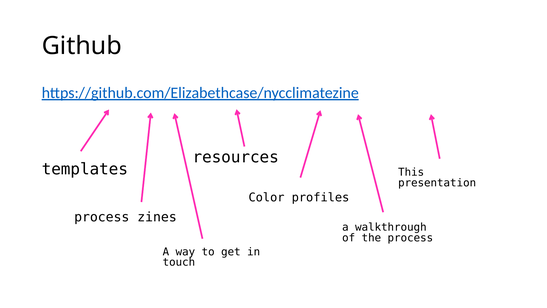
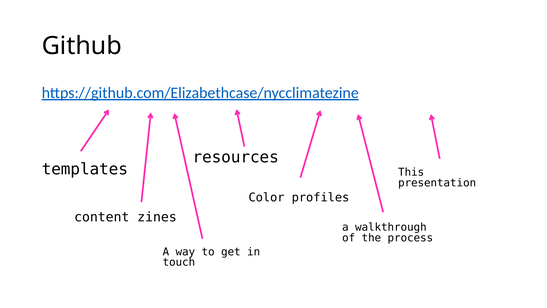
process: process -> content (102, 217)
